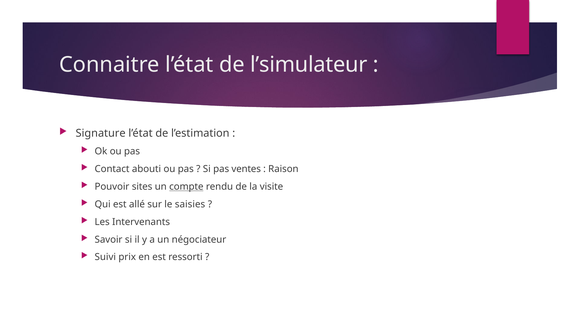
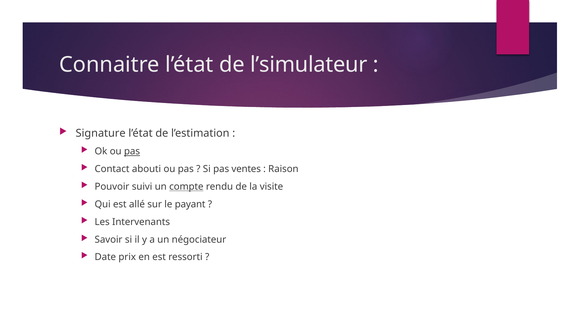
pas underline: none -> present (132, 152)
sites: sites -> suivi (142, 187)
saisies: saisies -> payant (190, 204)
Suivi: Suivi -> Date (105, 257)
